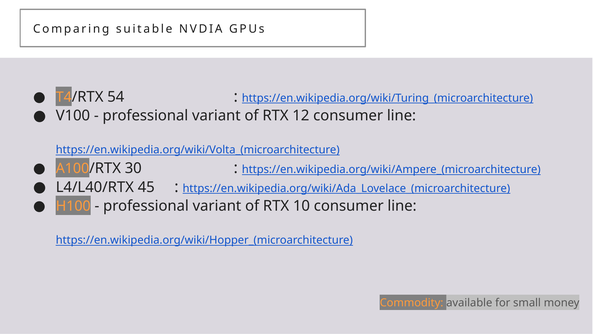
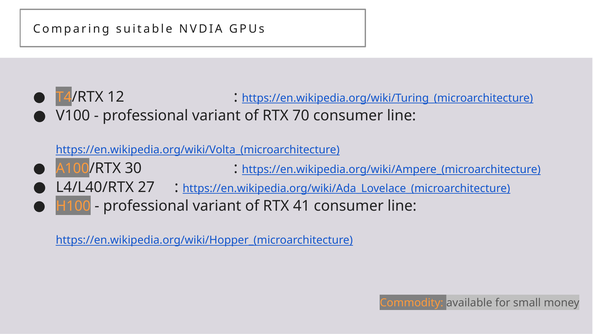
54: 54 -> 12 (116, 97)
12: 12 -> 70 (301, 115)
45: 45 -> 27 (146, 187)
10: 10 -> 41 (301, 206)
